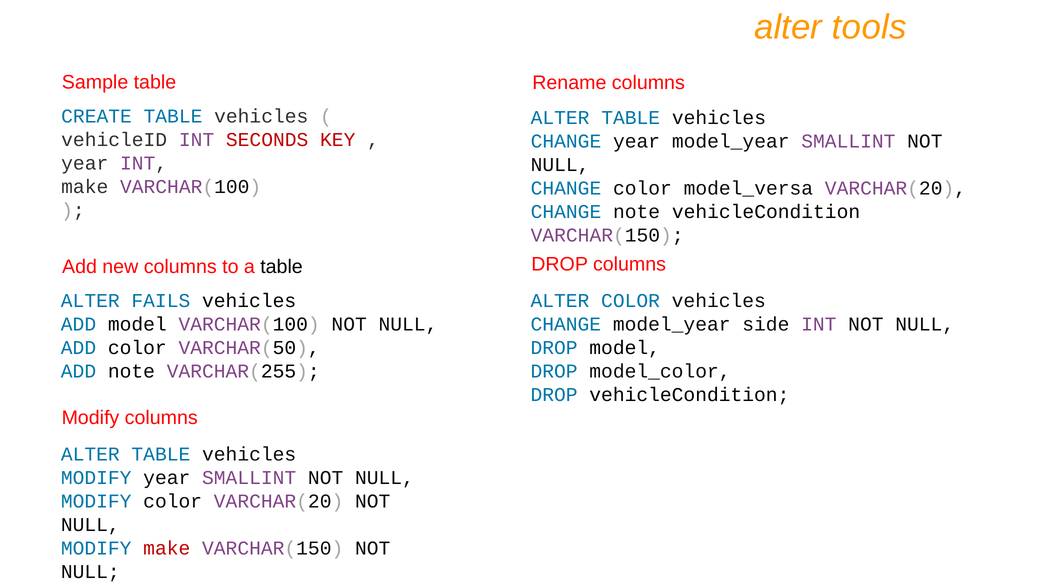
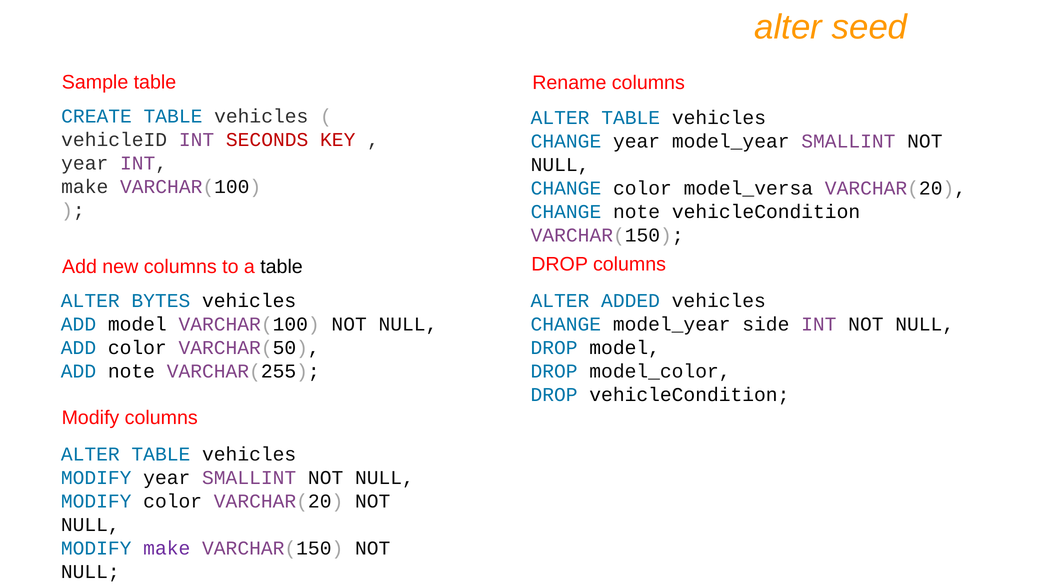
tools: tools -> seed (870, 27)
FAILS: FAILS -> BYTES (161, 301)
ALTER COLOR: COLOR -> ADDED (631, 301)
make colour: red -> purple (167, 549)
